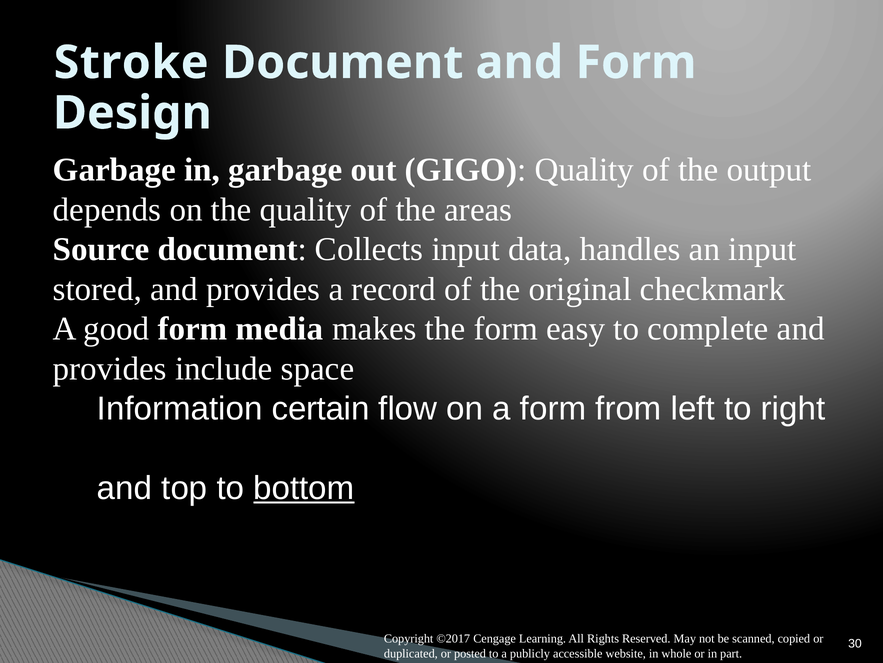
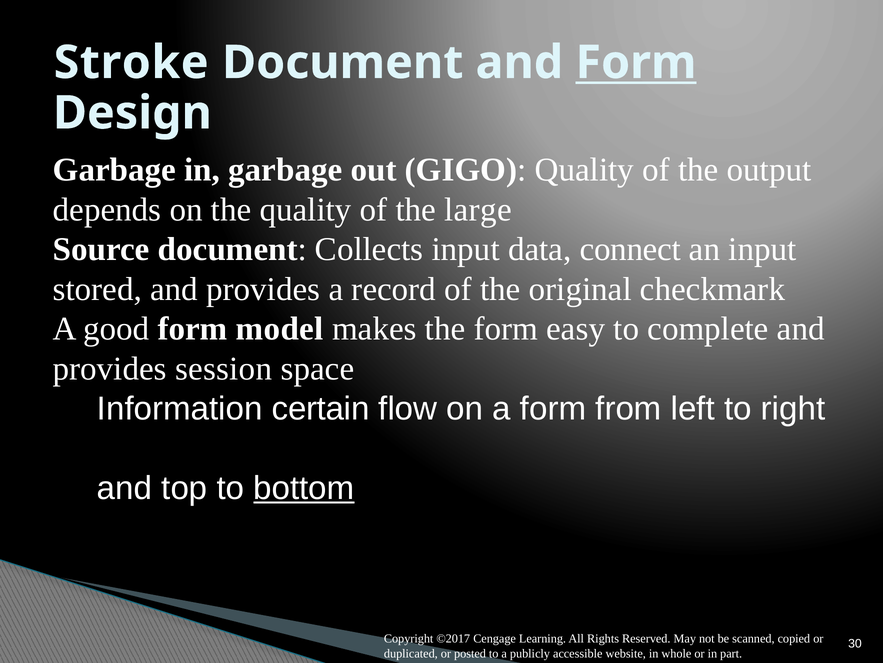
Form underline: none -> present (636, 63)
areas: areas -> large (478, 209)
handles: handles -> connect (630, 249)
media: media -> model (280, 329)
include: include -> session (224, 368)
